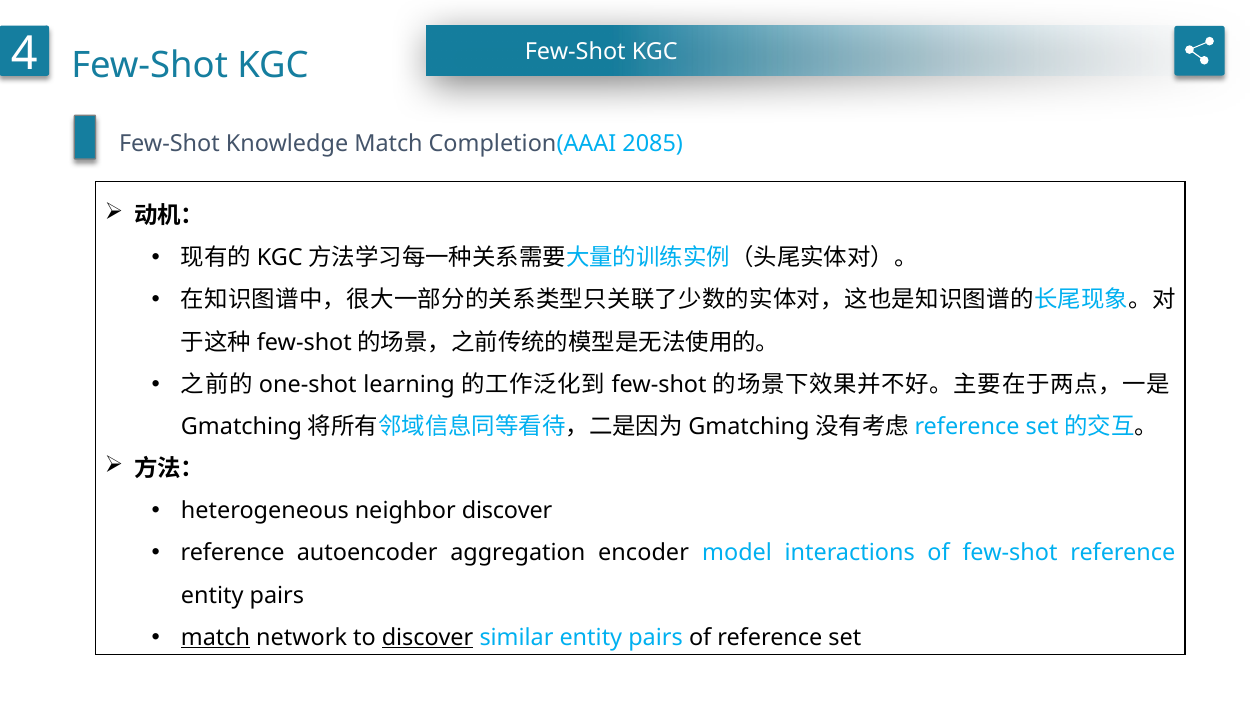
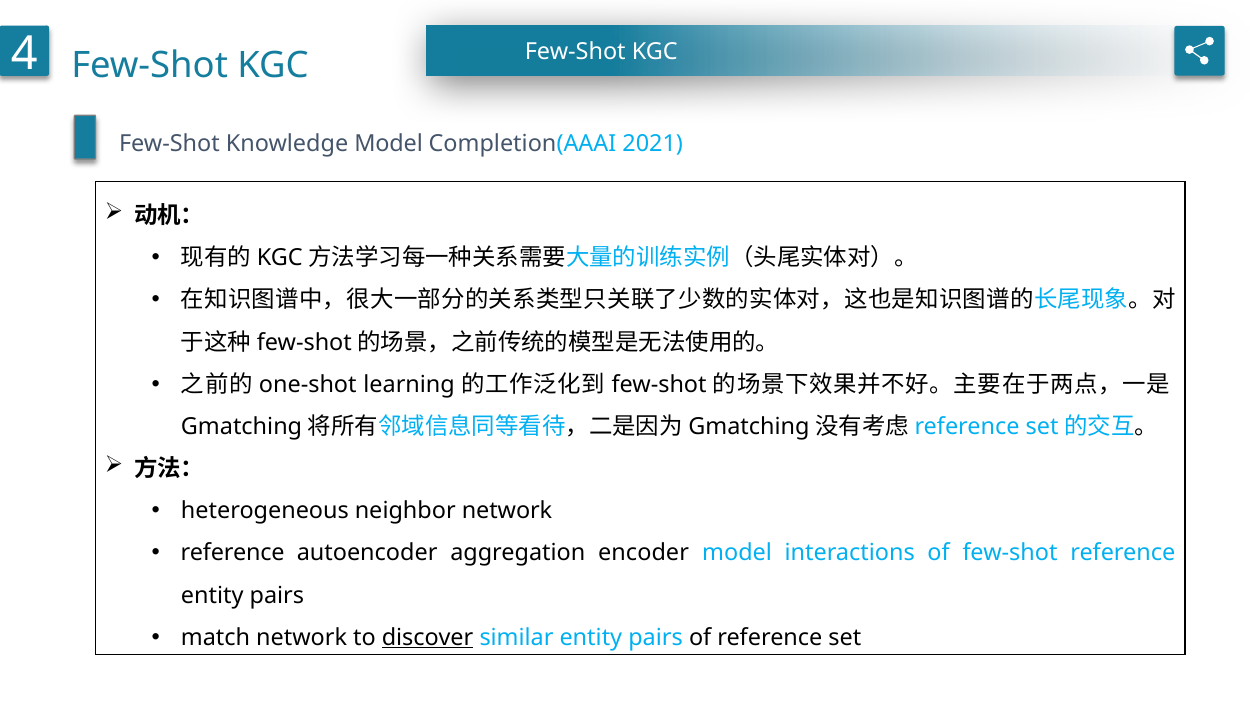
Knowledge Match: Match -> Model (389, 144)
2085: 2085 -> 2021 (653, 144)
neighbor discover: discover -> network (507, 511)
match underline: present -> none (216, 638)
